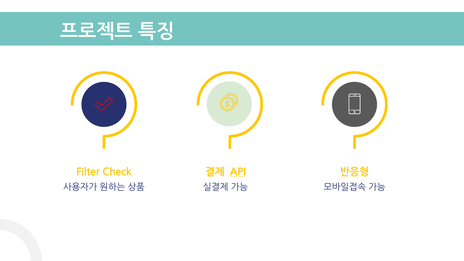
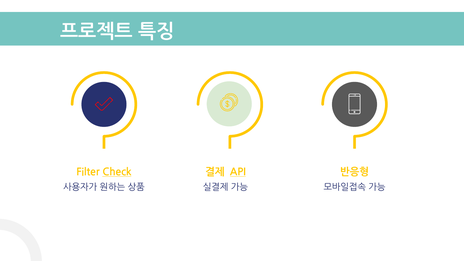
Check underline: none -> present (117, 172)
